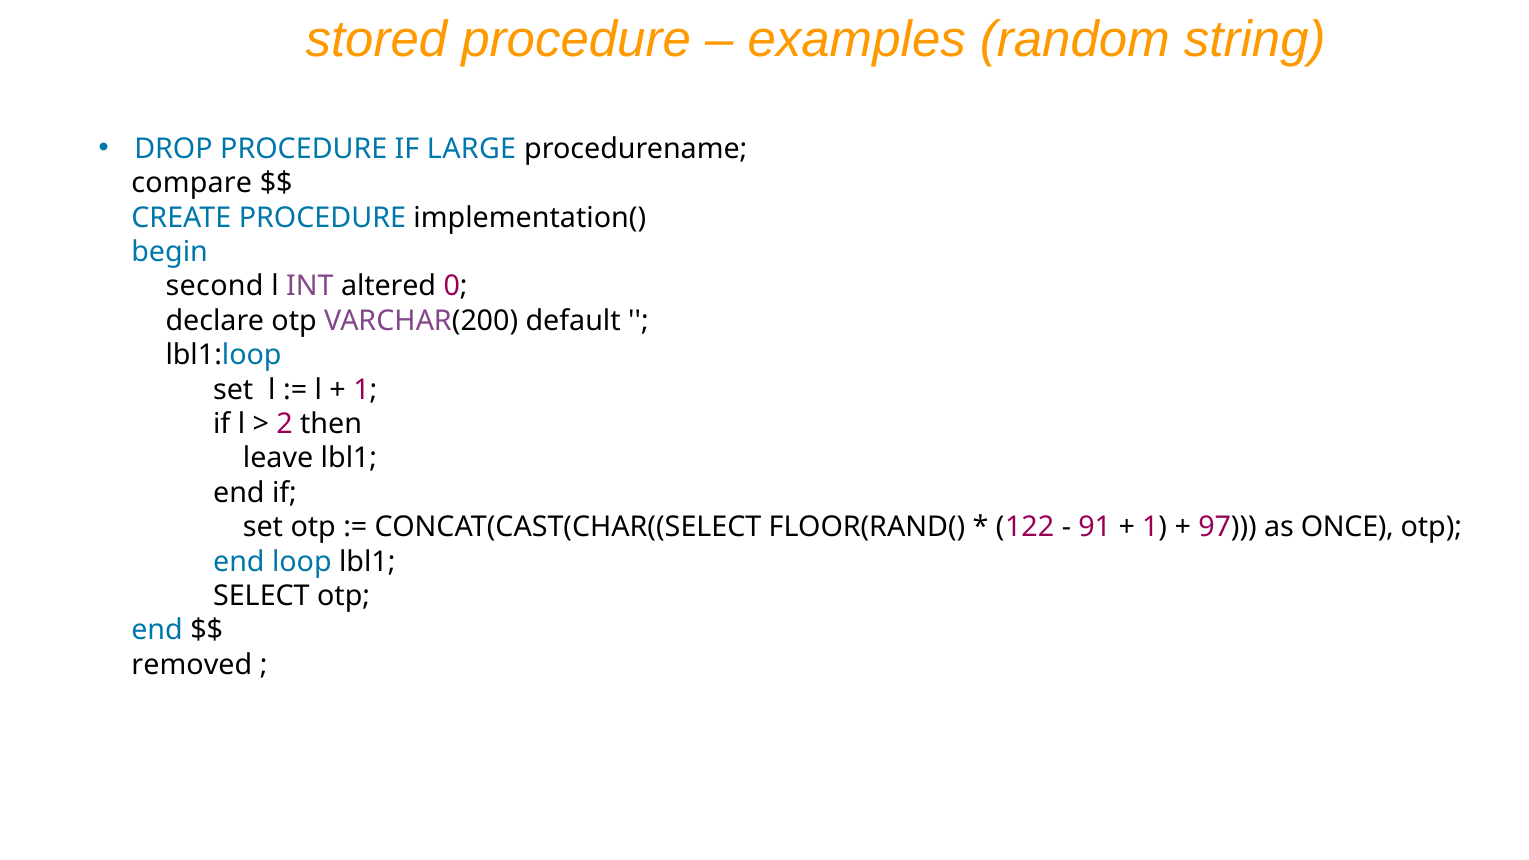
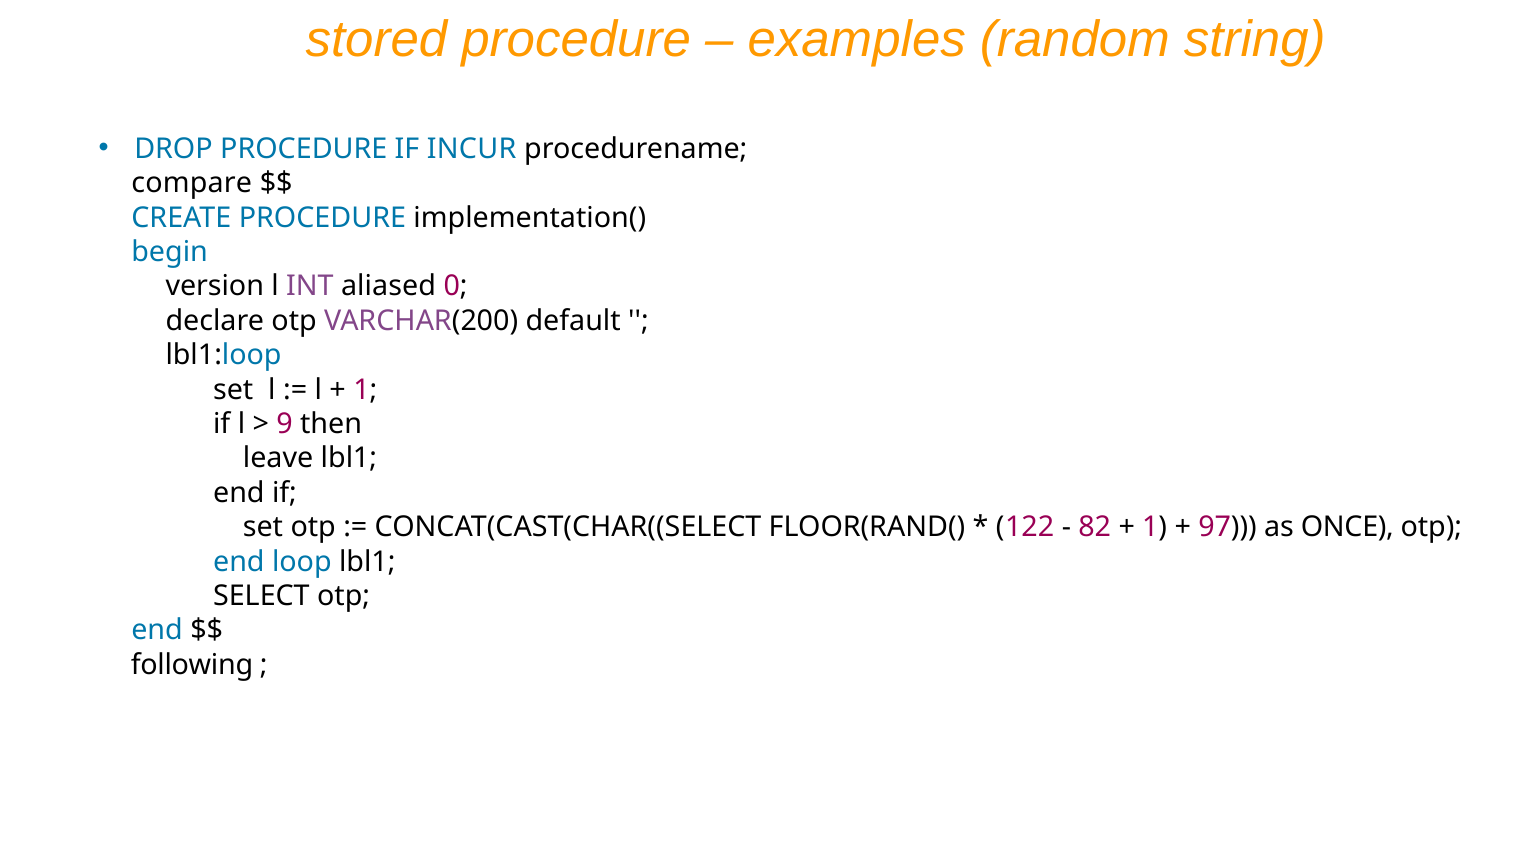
LARGE: LARGE -> INCUR (472, 149)
second: second -> version (215, 286)
altered: altered -> aliased (388, 286)
2: 2 -> 9 (285, 424)
91: 91 -> 82 (1095, 527)
removed: removed -> following (192, 665)
